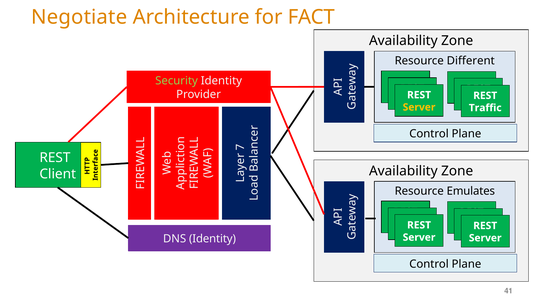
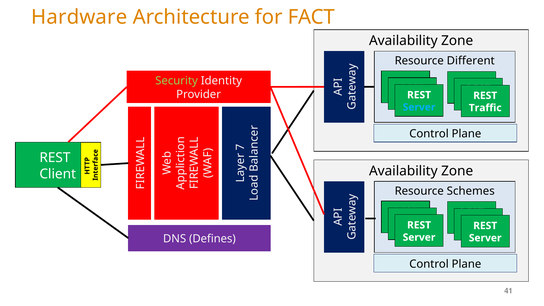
Negotiate: Negotiate -> Hardware (79, 17)
Server colour: yellow -> light blue (419, 107)
Emulates: Emulates -> Schemes (471, 191)
DNS Identity: Identity -> Defines (212, 239)
